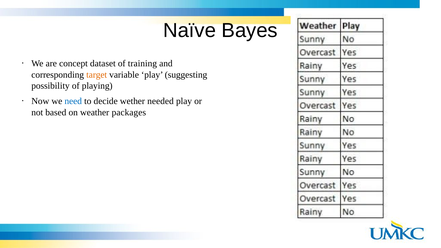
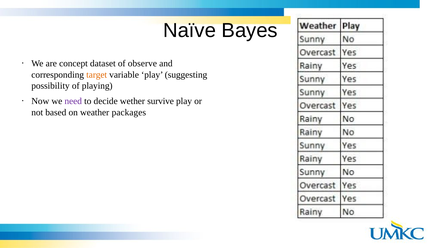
training: training -> observe (142, 64)
need colour: blue -> purple (73, 101)
needed: needed -> survive (161, 101)
